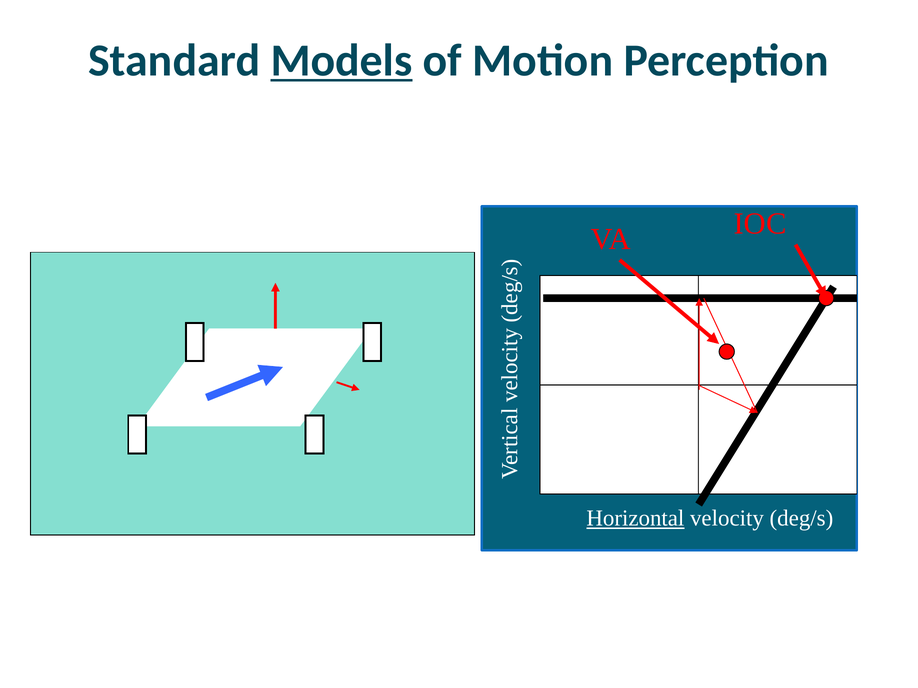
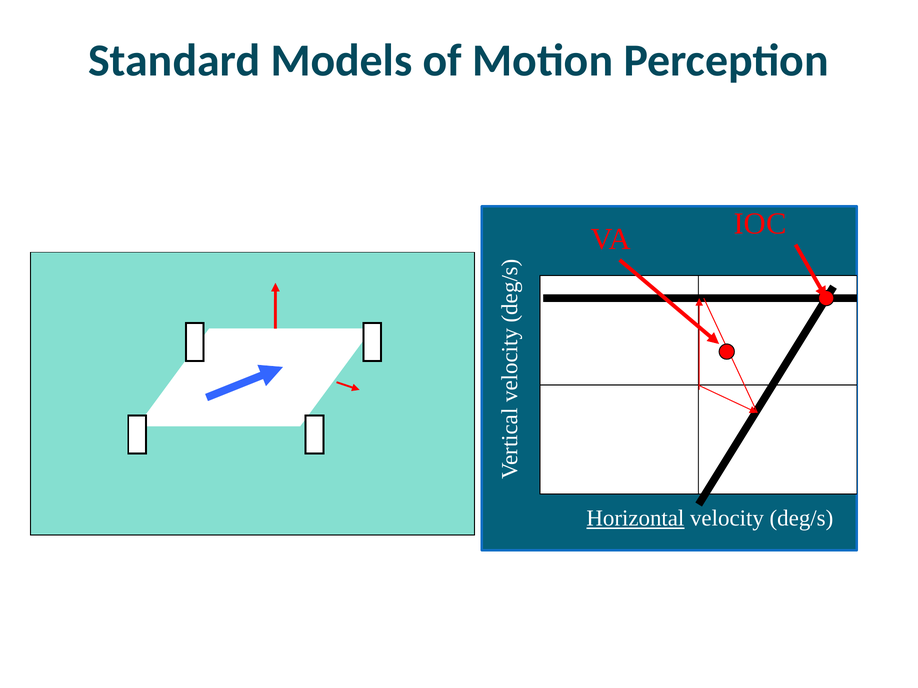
Models underline: present -> none (342, 61)
